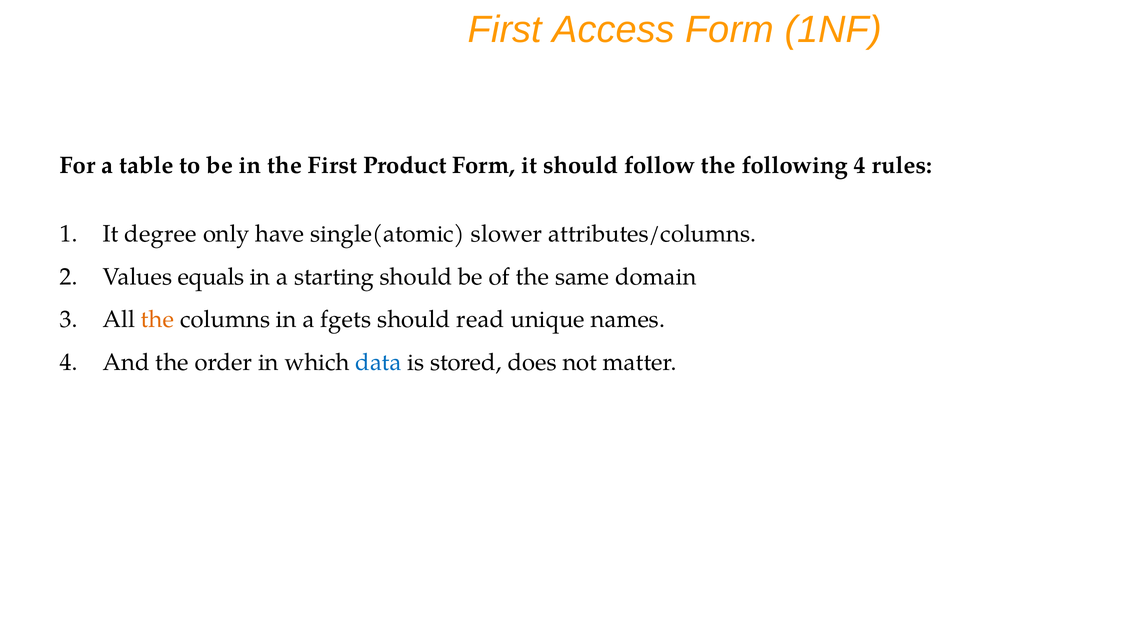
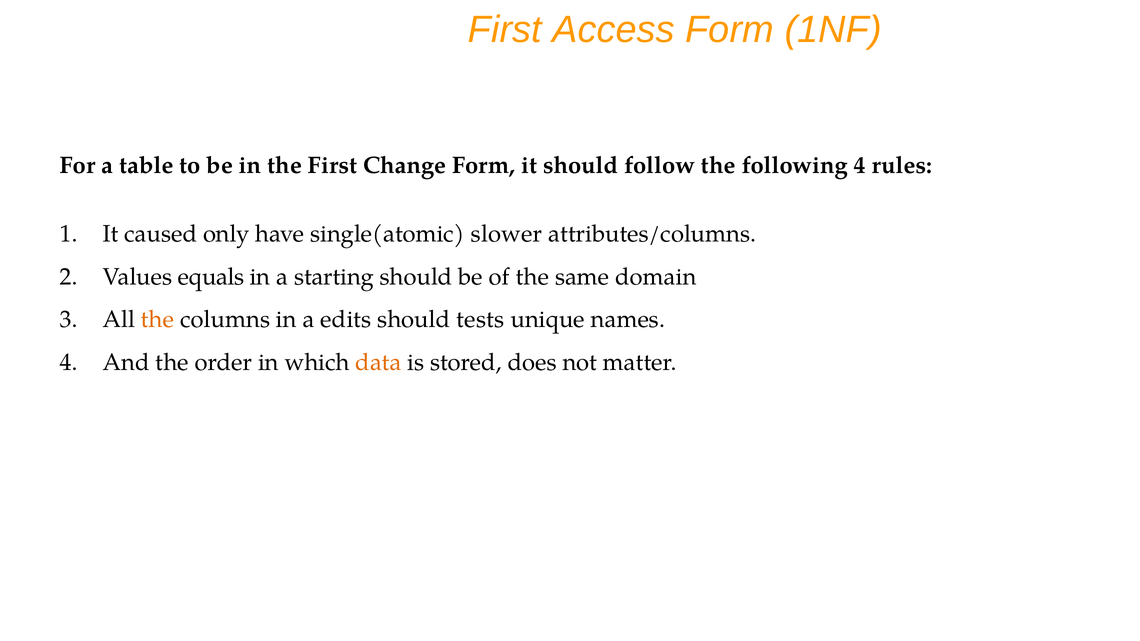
Product: Product -> Change (405, 166)
degree: degree -> caused (161, 234)
fgets: fgets -> edits (346, 320)
read: read -> tests (480, 320)
data colour: blue -> orange (379, 362)
